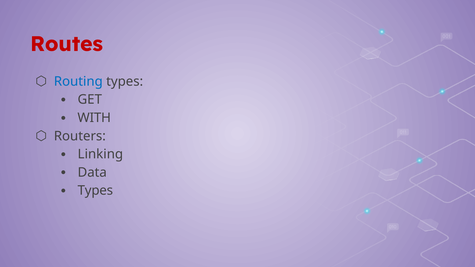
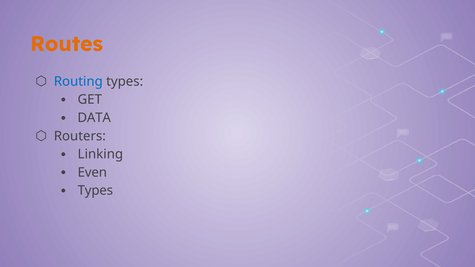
Routes colour: red -> orange (67, 44)
WITH: WITH -> DATA (94, 118)
Data: Data -> Even (92, 173)
